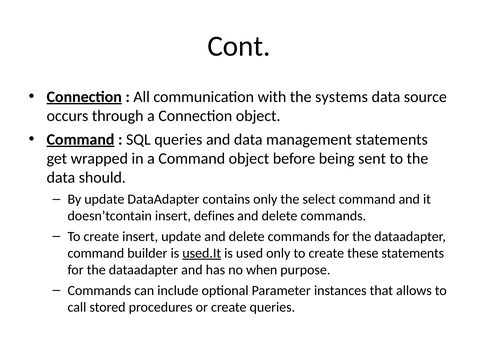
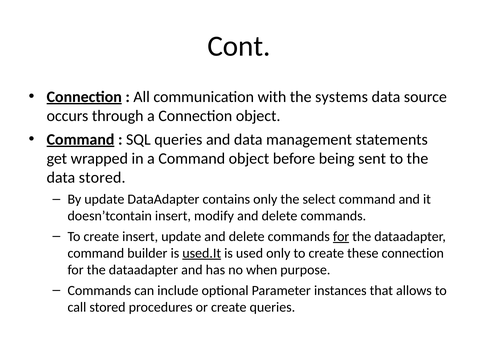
data should: should -> stored (102, 177)
defines: defines -> modify (214, 216)
for underline: none -> present (341, 236)
these statements: statements -> connection (413, 253)
